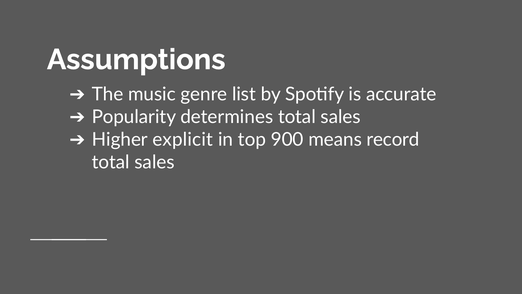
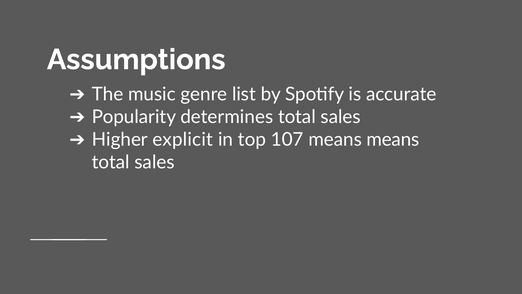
900: 900 -> 107 (287, 140)
means record: record -> means (393, 140)
